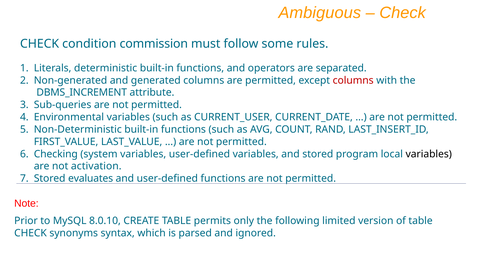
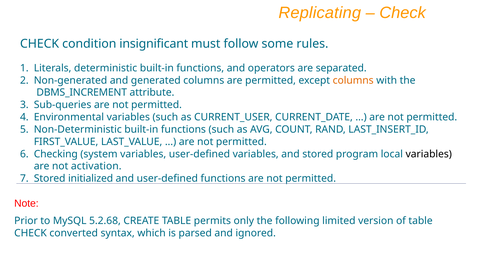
Ambiguous: Ambiguous -> Replicating (320, 13)
commission: commission -> insignificant (154, 44)
columns colour: red -> orange (353, 80)
evaluates: evaluates -> initialized (91, 179)
8.0.10: 8.0.10 -> 5.2.68 (105, 221)
synonyms: synonyms -> converted (74, 233)
